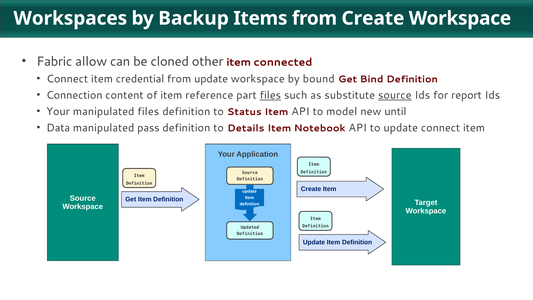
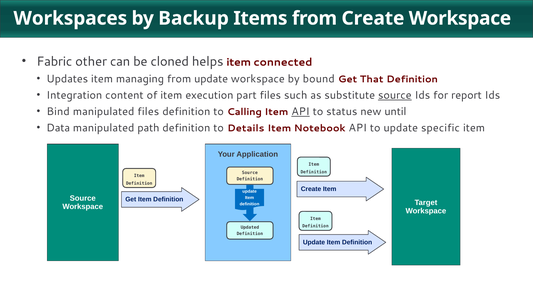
allow: allow -> other (91, 61)
other: other -> helps (208, 61)
Connect: Connect -> Updates (67, 79)
credential: credential -> managing (140, 79)
Bind: Bind -> That (372, 79)
Connection: Connection -> Integration (74, 95)
reference: reference -> execution (209, 95)
files underline: present -> none (270, 95)
Your: Your -> Bind (58, 112)
Status: Status -> Calling (244, 112)
API underline: none -> present (301, 112)
model: model -> status (342, 112)
pass: pass -> path (148, 128)
update connect: connect -> specific (440, 128)
